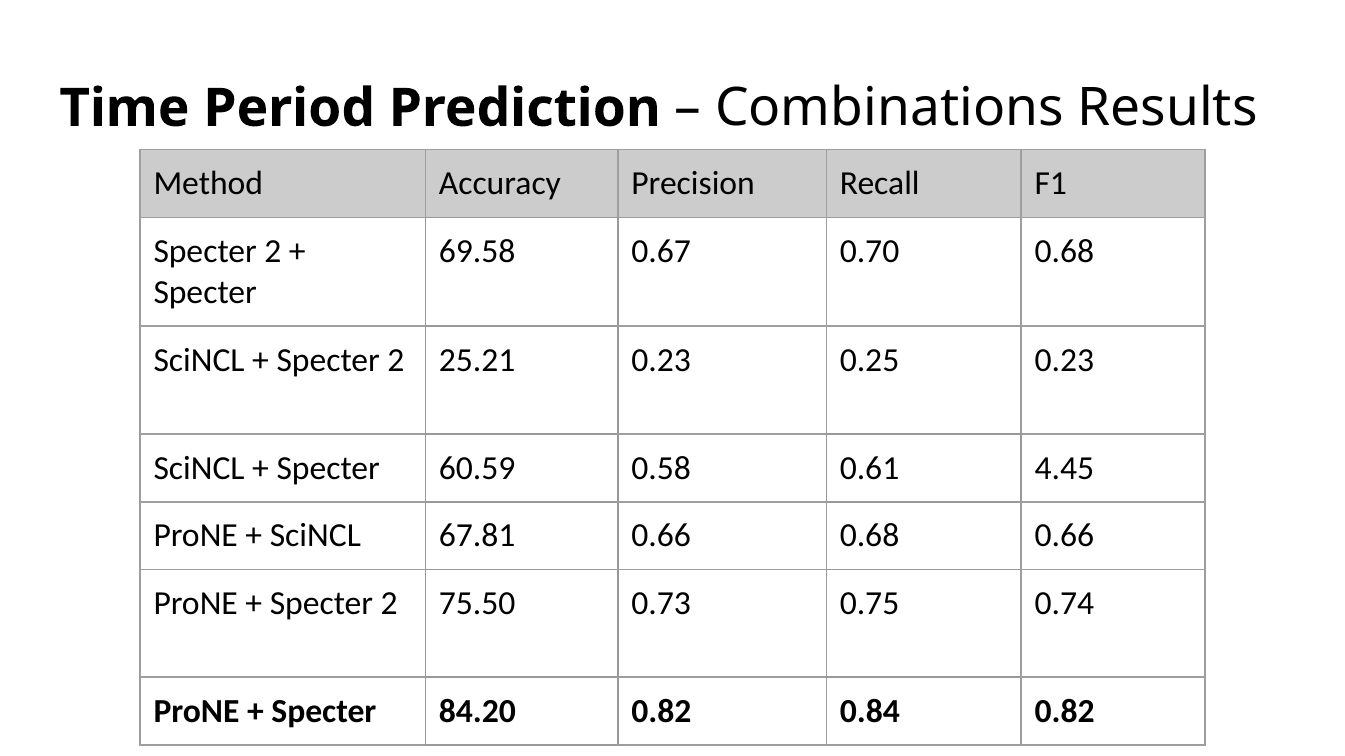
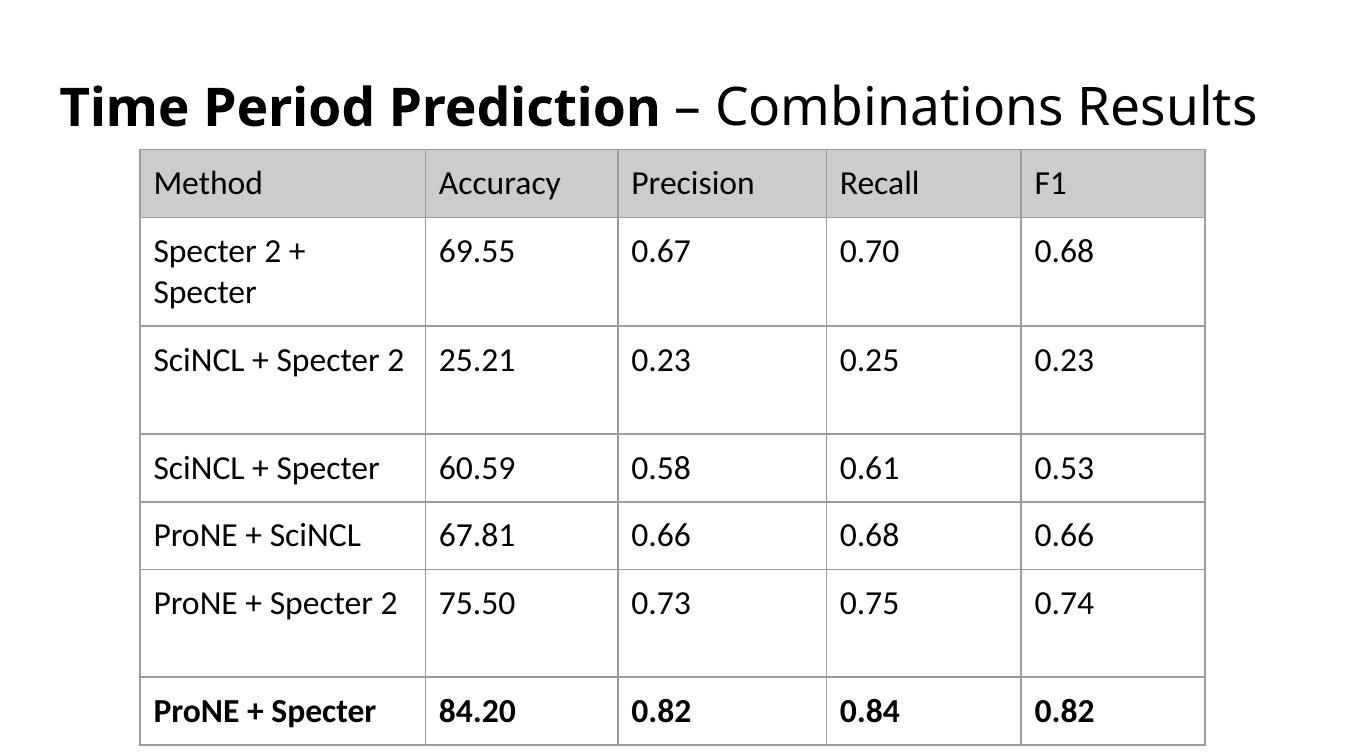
69.58: 69.58 -> 69.55 (477, 252)
4.45: 4.45 -> 0.53 (1064, 468)
